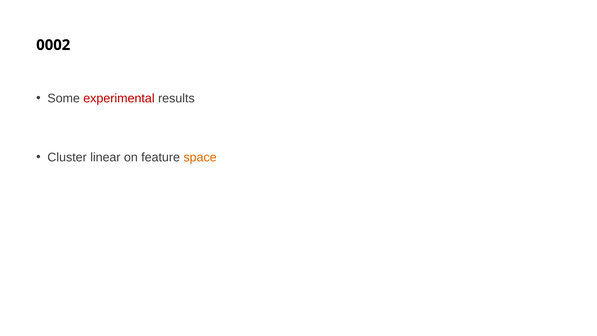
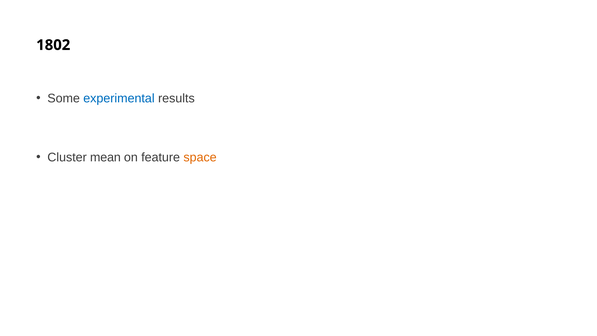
0002: 0002 -> 1802 (53, 45)
experimental colour: red -> blue (119, 98)
linear: linear -> mean (105, 157)
